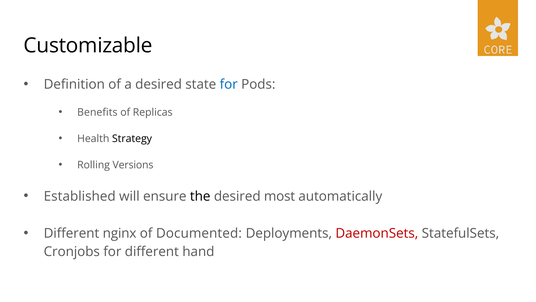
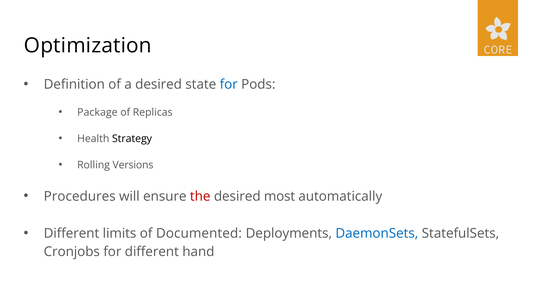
Customizable: Customizable -> Optimization (88, 45)
Benefits: Benefits -> Package (97, 112)
Established: Established -> Procedures (80, 196)
the colour: black -> red (200, 196)
nginx: nginx -> limits (120, 233)
DaemonSets colour: red -> blue (377, 233)
